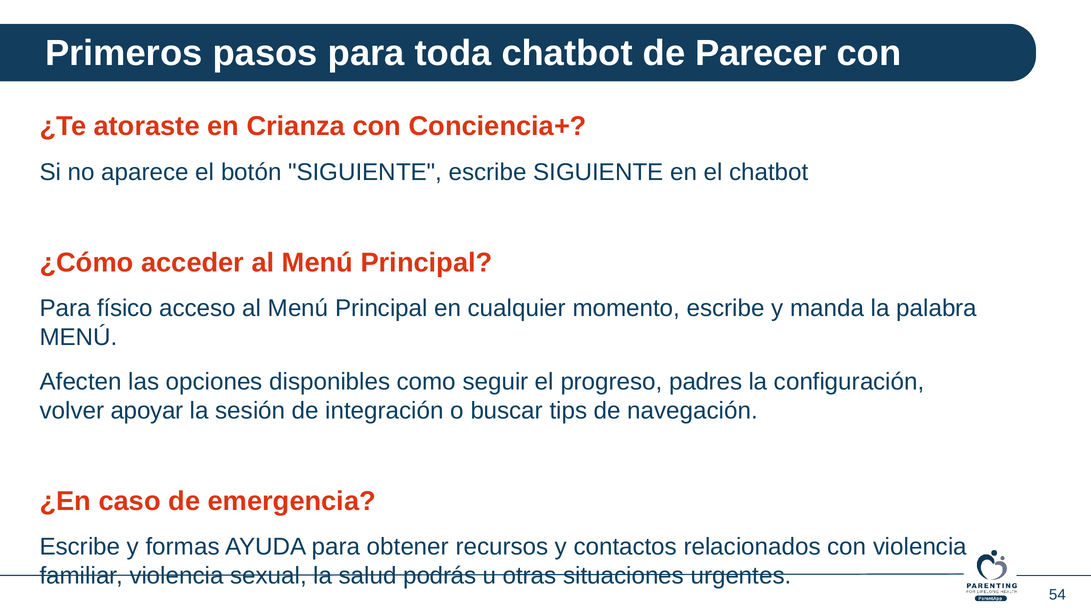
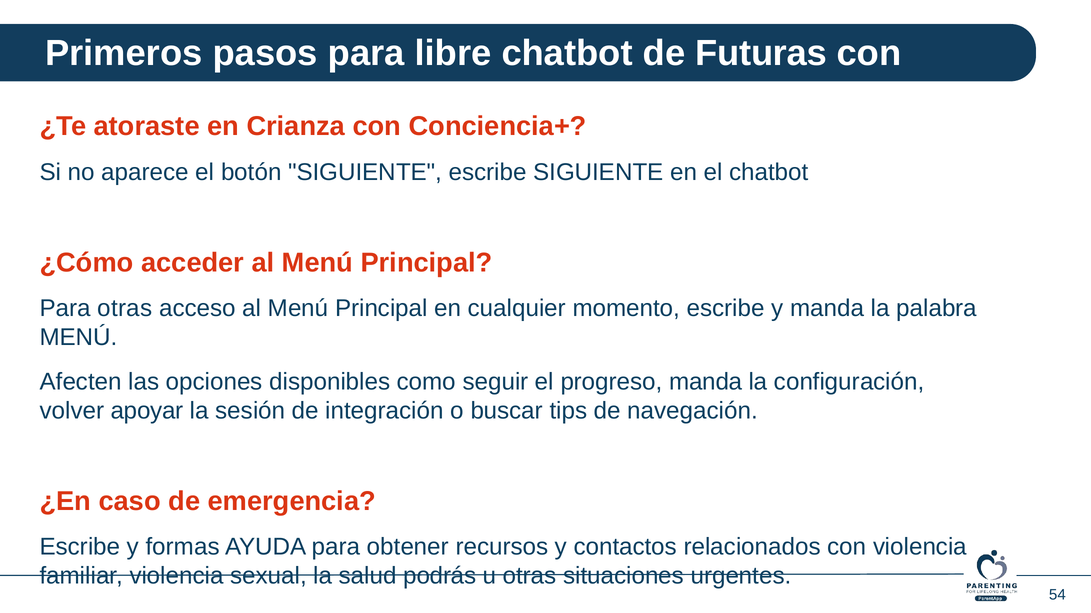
toda: toda -> libre (453, 53)
Parecer: Parecer -> Futuras (761, 53)
Para físico: físico -> otras (125, 309)
progreso padres: padres -> manda (706, 382)
